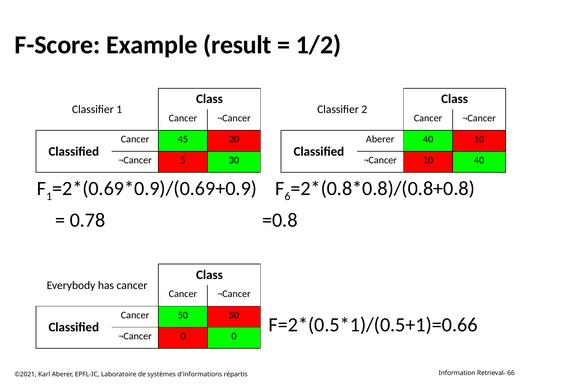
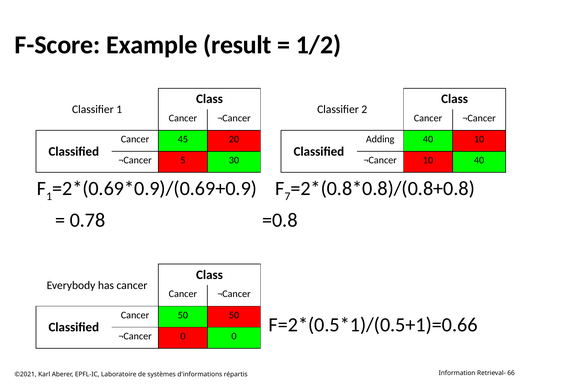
Aberer: Aberer -> Adding (380, 139)
6: 6 -> 7 (287, 196)
